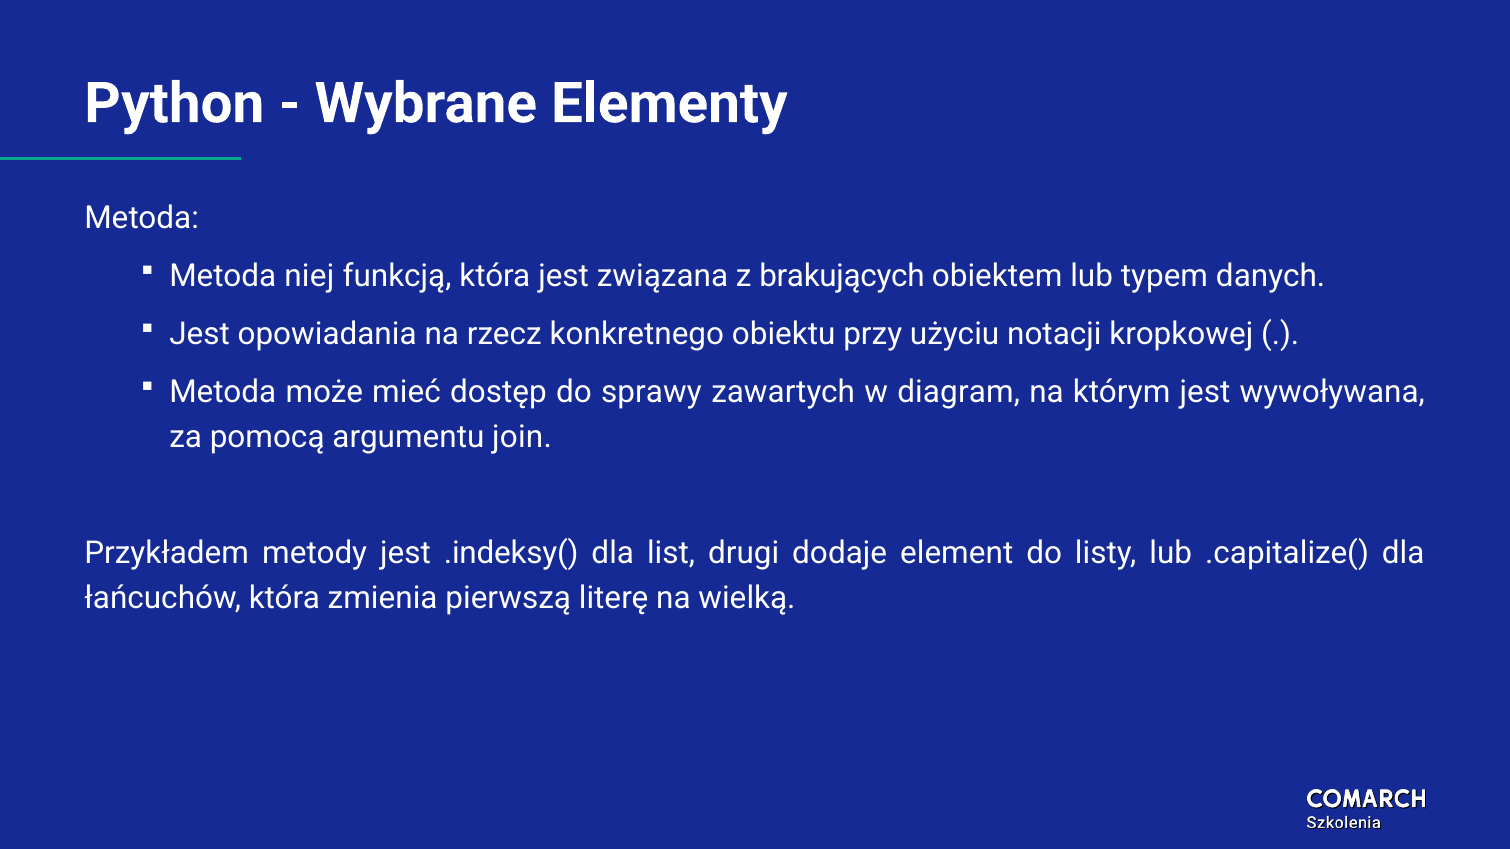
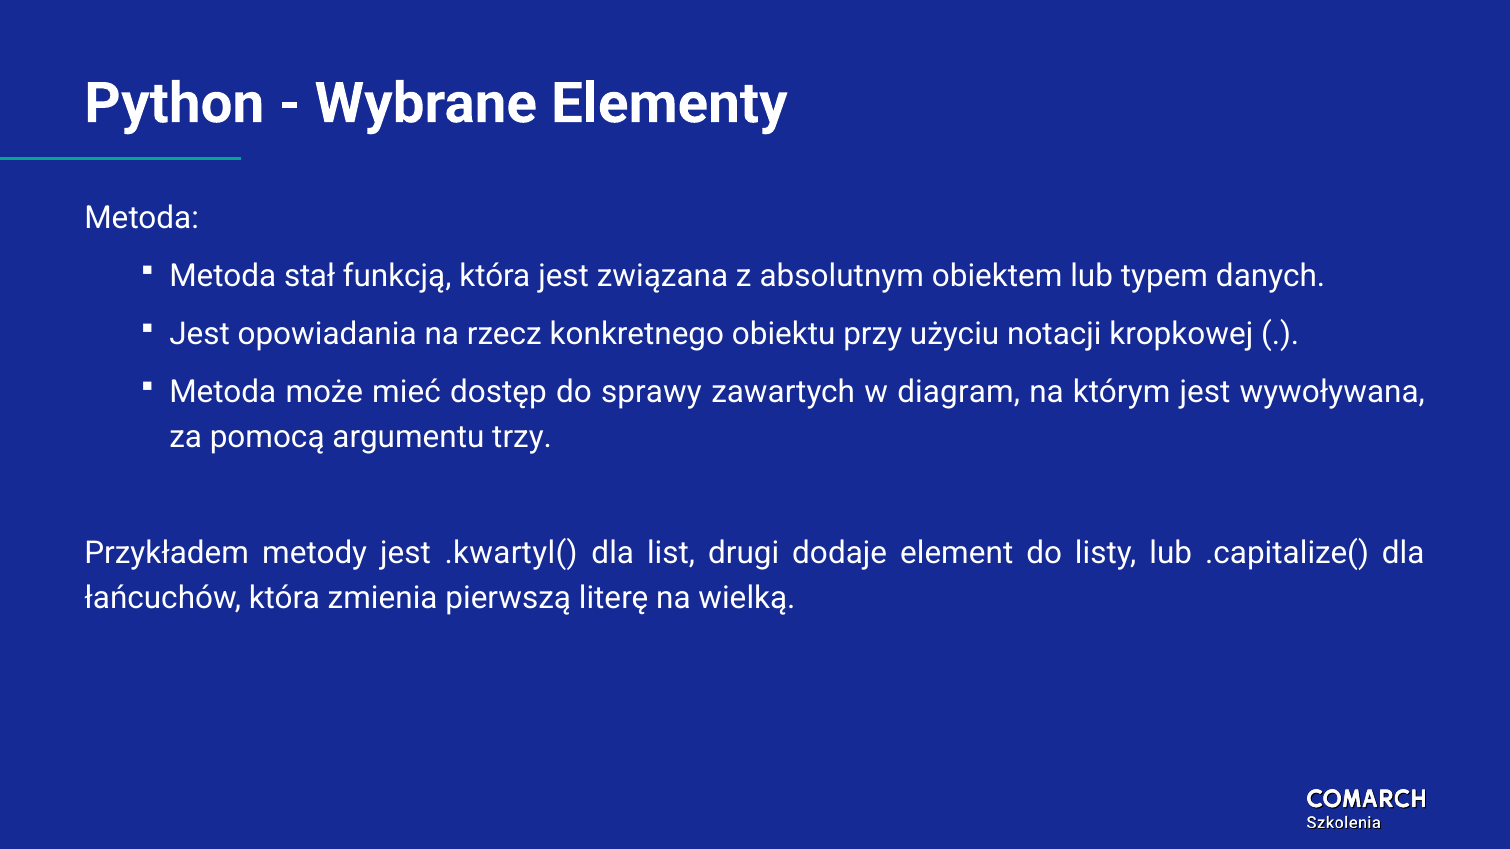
niej: niej -> stał (310, 276)
brakujących: brakujących -> absolutnym (842, 276)
join: join -> trzy (522, 437)
.indeksy(: .indeksy( -> .kwartyl( (511, 553)
